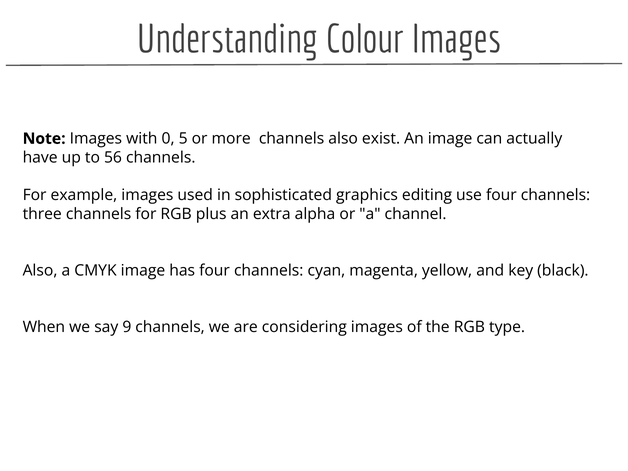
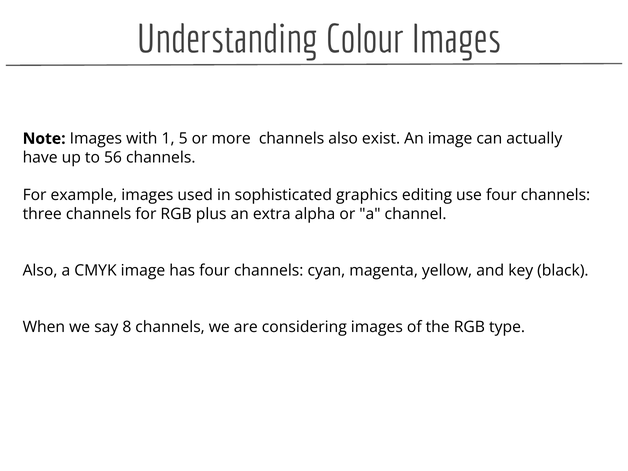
0: 0 -> 1 (168, 139)
9: 9 -> 8 (127, 327)
